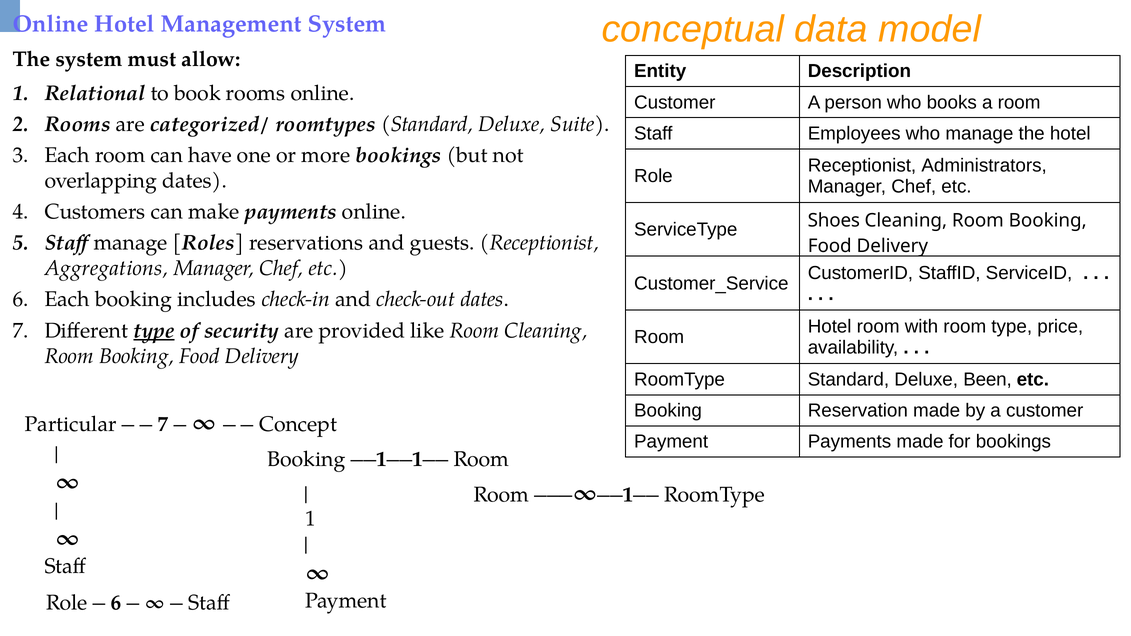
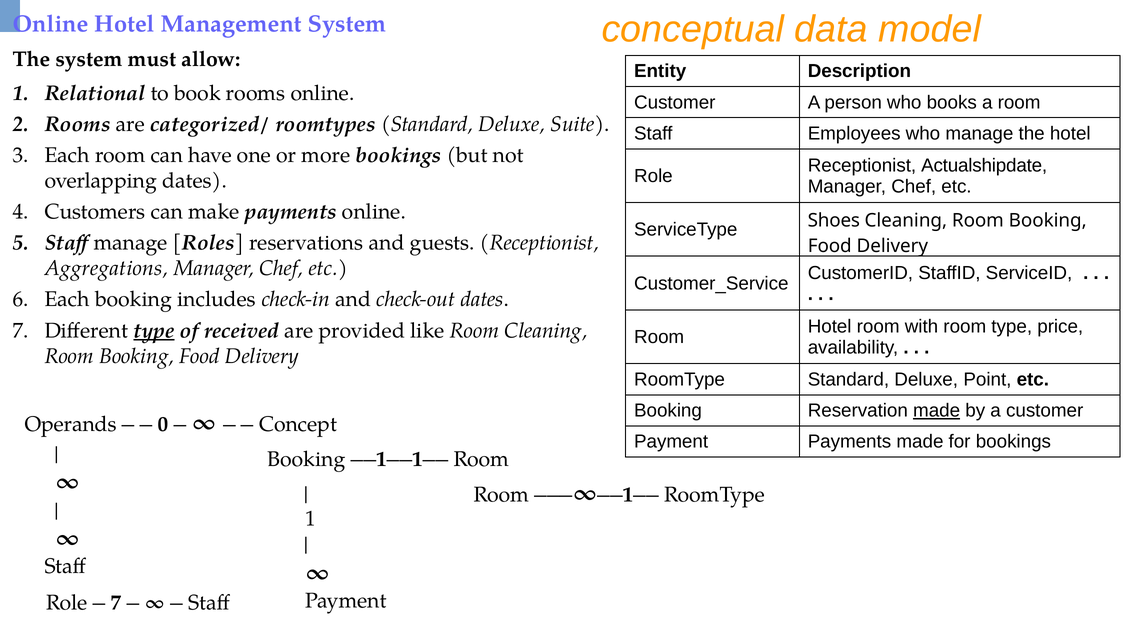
Administrators: Administrators -> Actualshipdate (984, 166)
security: security -> received (242, 331)
Been: Been -> Point (987, 380)
made underline: none -> present (937, 411)
Particular: Particular -> Operands (71, 425)
7: 7 -> 0 (163, 425)
6: 6 -> 7 (116, 603)
